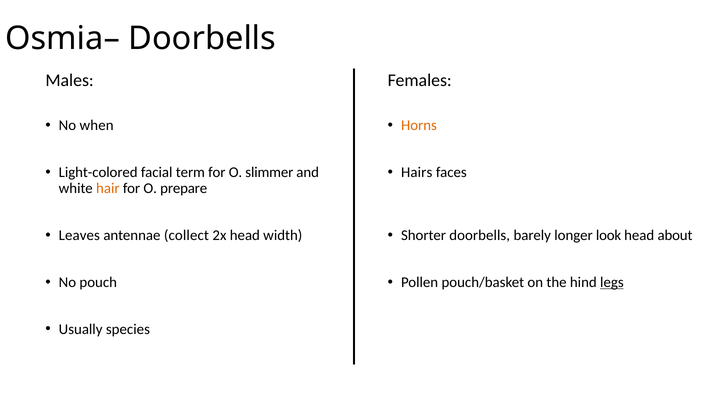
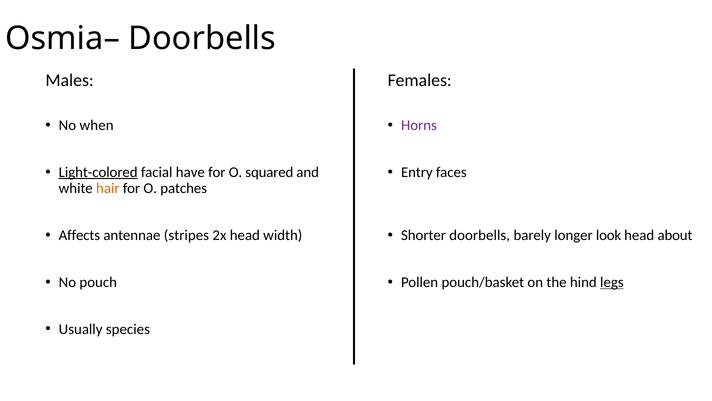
Horns colour: orange -> purple (419, 125)
Light-colored underline: none -> present (98, 172)
term: term -> have (190, 172)
slimmer: slimmer -> squared (269, 172)
Hairs: Hairs -> Entry (417, 172)
prepare: prepare -> patches (184, 188)
Leaves: Leaves -> Affects (79, 235)
collect: collect -> stripes (186, 235)
